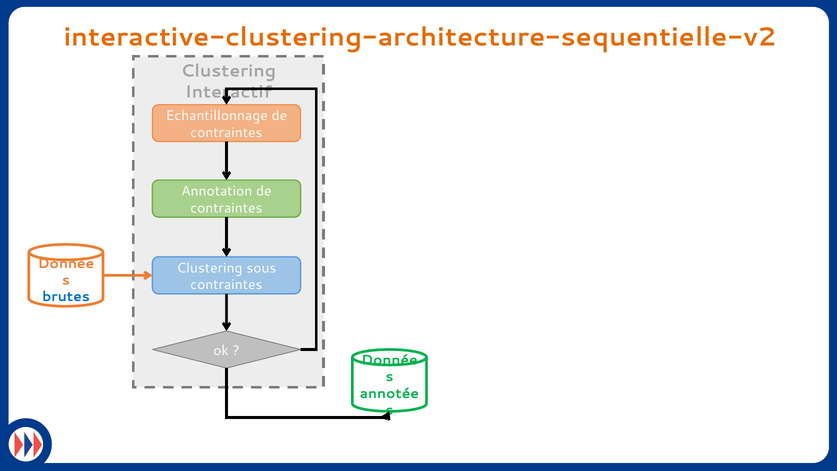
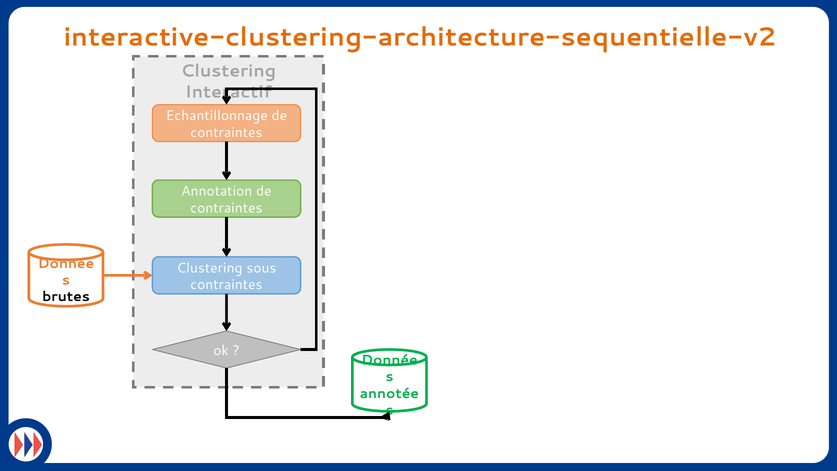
brutes colour: blue -> black (66, 297)
